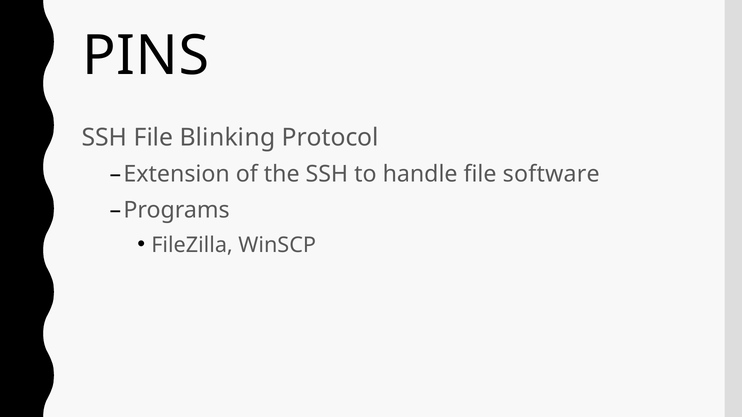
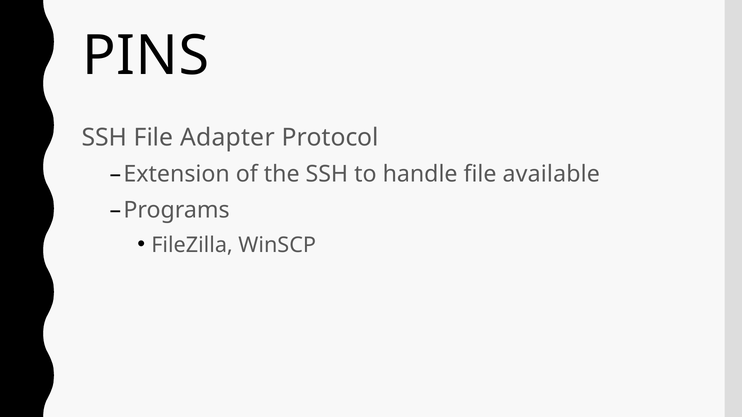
Blinking: Blinking -> Adapter (227, 138)
software: software -> available (551, 174)
